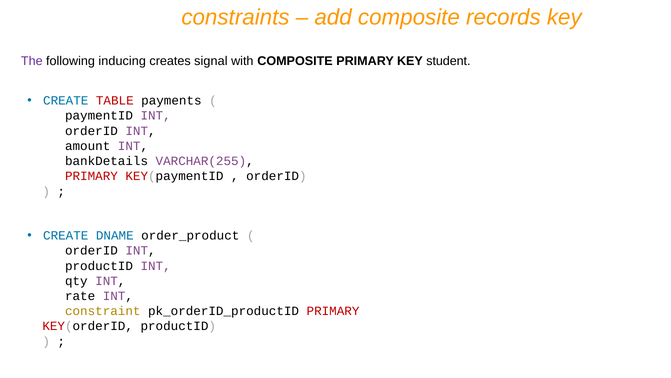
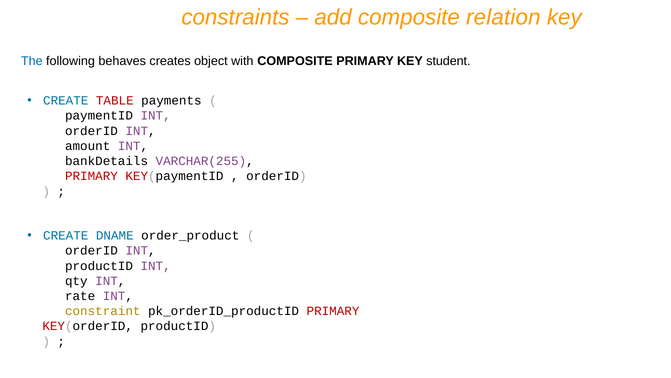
records: records -> relation (503, 17)
The colour: purple -> blue (32, 61)
inducing: inducing -> behaves (122, 61)
signal: signal -> object (211, 61)
